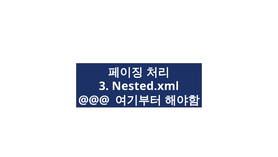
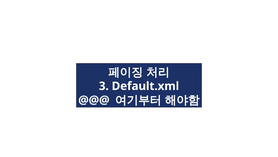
Nested.xml: Nested.xml -> Default.xml (145, 86)
